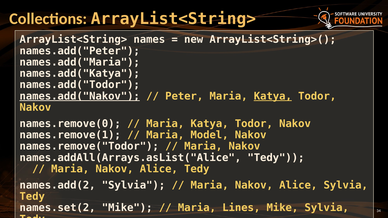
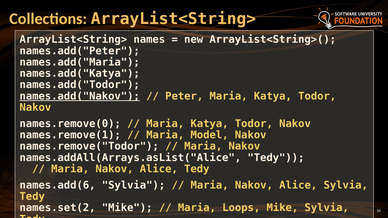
Katya underline: present -> none (273, 96)
names.add(2: names.add(2 -> names.add(6 (58, 185)
Lines: Lines -> Loops (241, 208)
